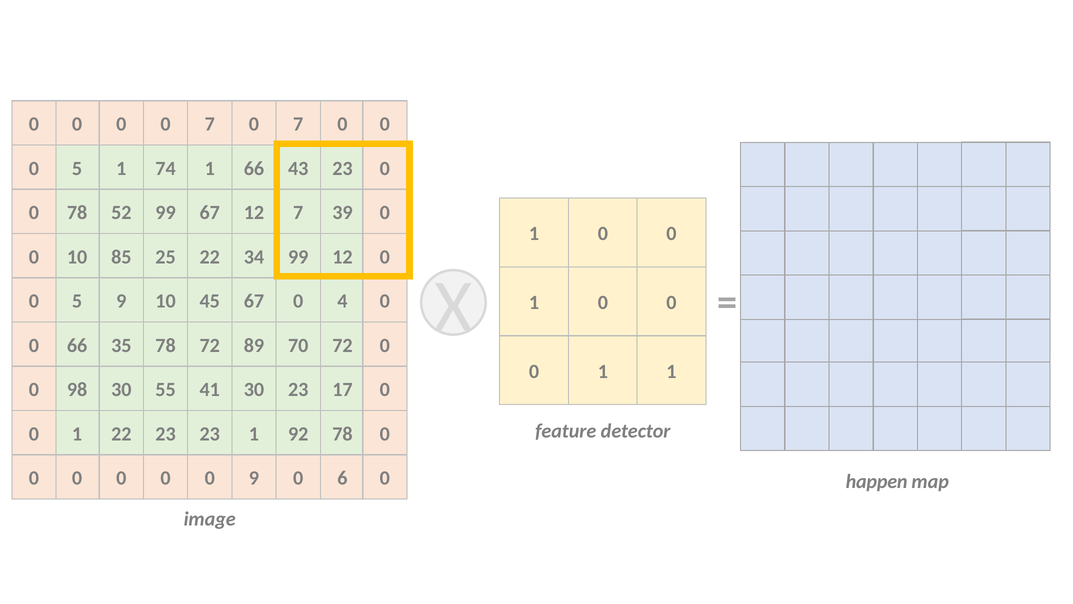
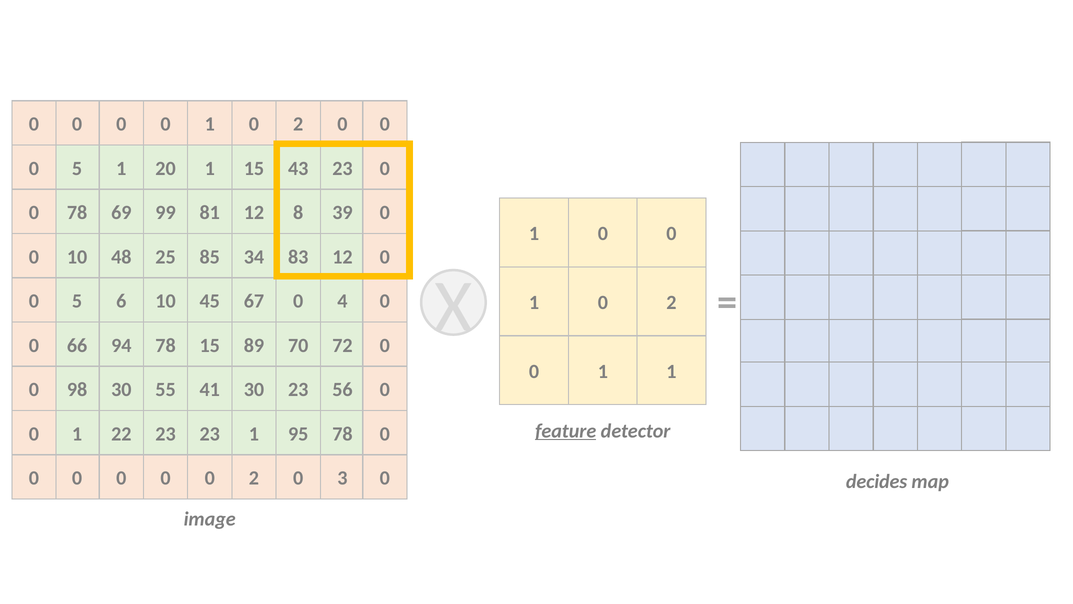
0 0 0 7: 7 -> 1 (210, 124)
7: 7 -> 2 (298, 124)
74: 74 -> 20 (166, 168)
1 66: 66 -> 15 (254, 168)
52: 52 -> 69 (121, 213)
99 67: 67 -> 81 (210, 213)
12 7: 7 -> 8 (298, 213)
85: 85 -> 48 (121, 257)
25 22: 22 -> 85 (210, 257)
34 99: 99 -> 83 (298, 257)
5 9: 9 -> 6 (121, 301)
0: 0 -> 2 (671, 302)
35: 35 -> 94 (121, 345)
78 72: 72 -> 15 (210, 345)
17: 17 -> 56 (342, 389)
feature underline: none -> present (566, 431)
92: 92 -> 95 (298, 434)
0 0 9: 9 -> 2 (254, 478)
6: 6 -> 3 (342, 478)
happen: happen -> decides (877, 481)
